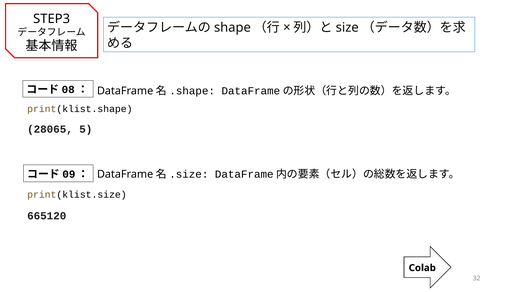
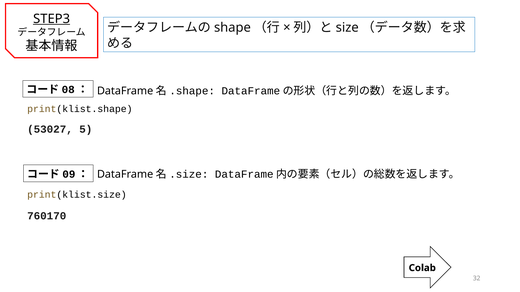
STEP3 underline: none -> present (52, 19)
28065: 28065 -> 53027 (50, 130)
665120: 665120 -> 760170 (47, 216)
